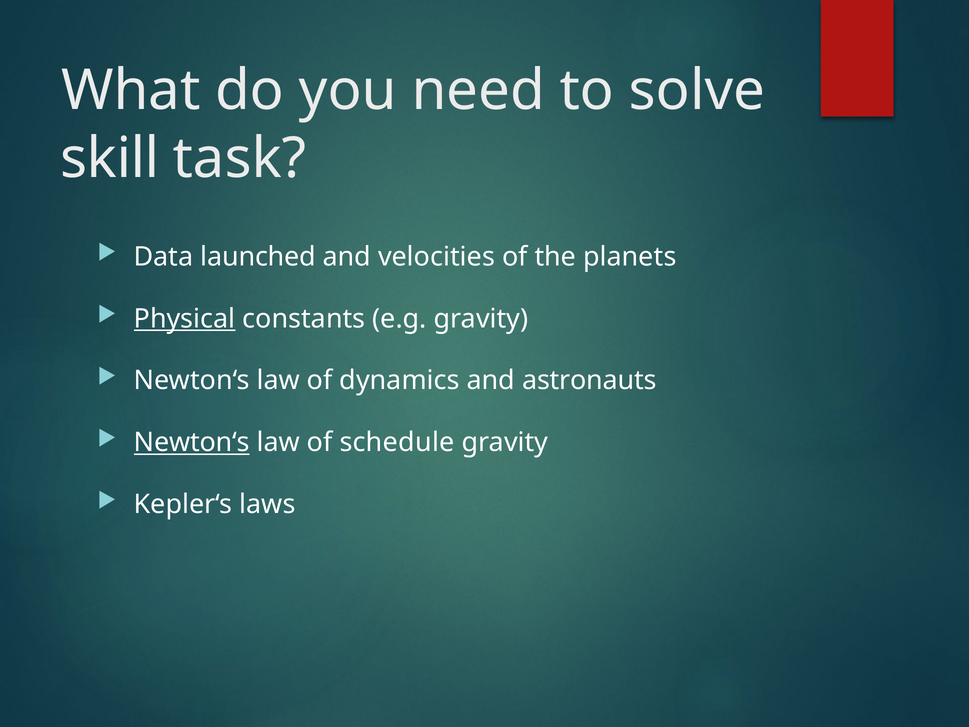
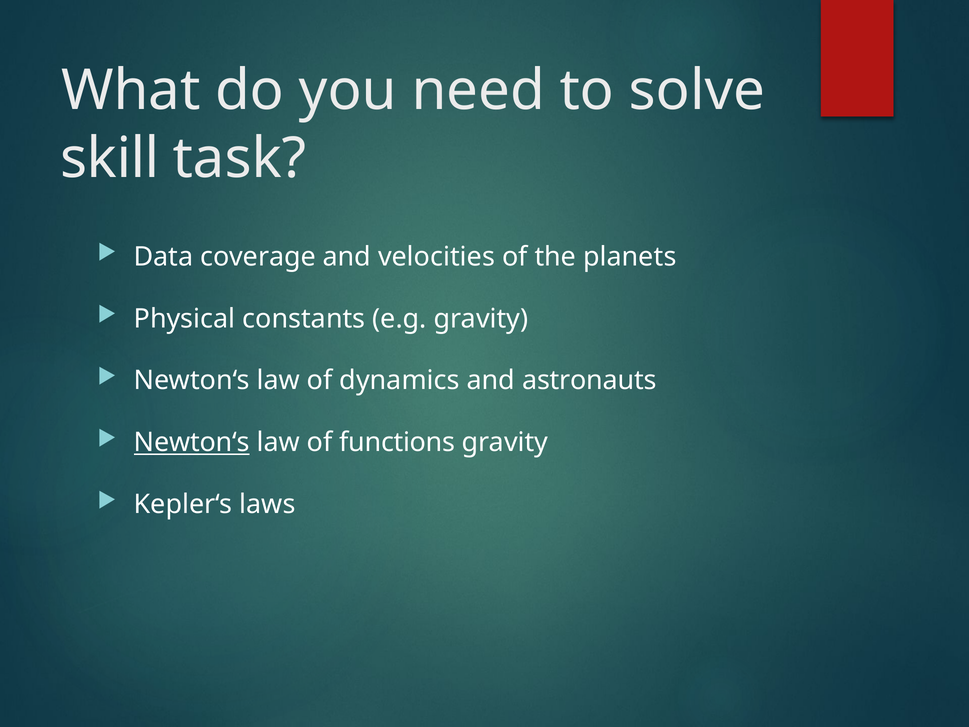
launched: launched -> coverage (258, 257)
Physical underline: present -> none (185, 319)
schedule: schedule -> functions (397, 442)
